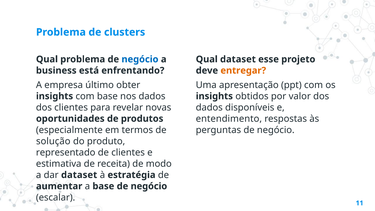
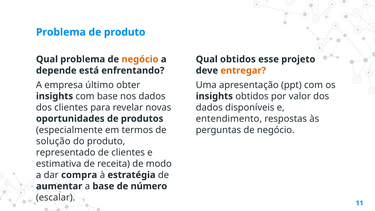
de clusters: clusters -> produto (125, 32)
negócio colour: blue -> orange (140, 59)
Qual dataset: dataset -> obtidos (238, 59)
business: business -> depende (56, 71)
dar dataset: dataset -> compra (79, 175)
base de negócio: negócio -> número (149, 186)
